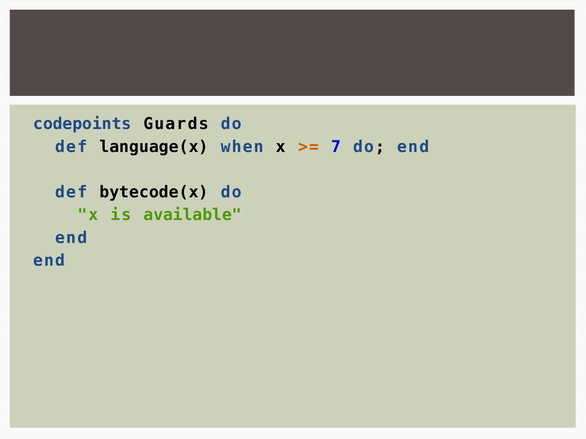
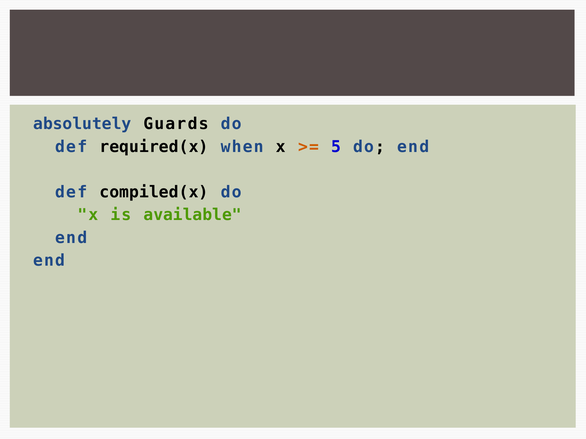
codepoints: codepoints -> absolutely (82, 124)
language(x: language(x -> required(x (154, 147)
7: 7 -> 5 (336, 147)
bytecode(x: bytecode(x -> compiled(x (154, 192)
